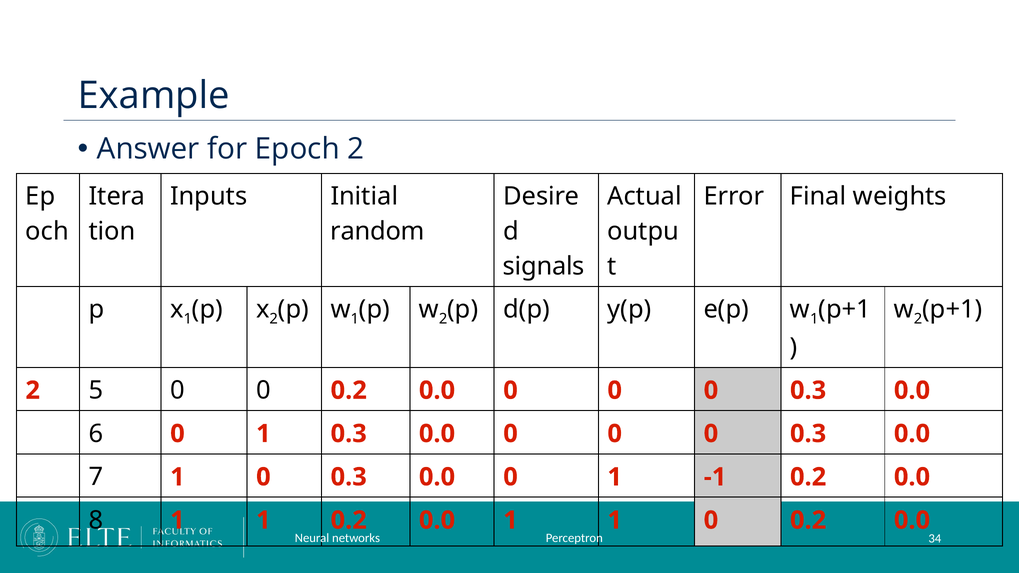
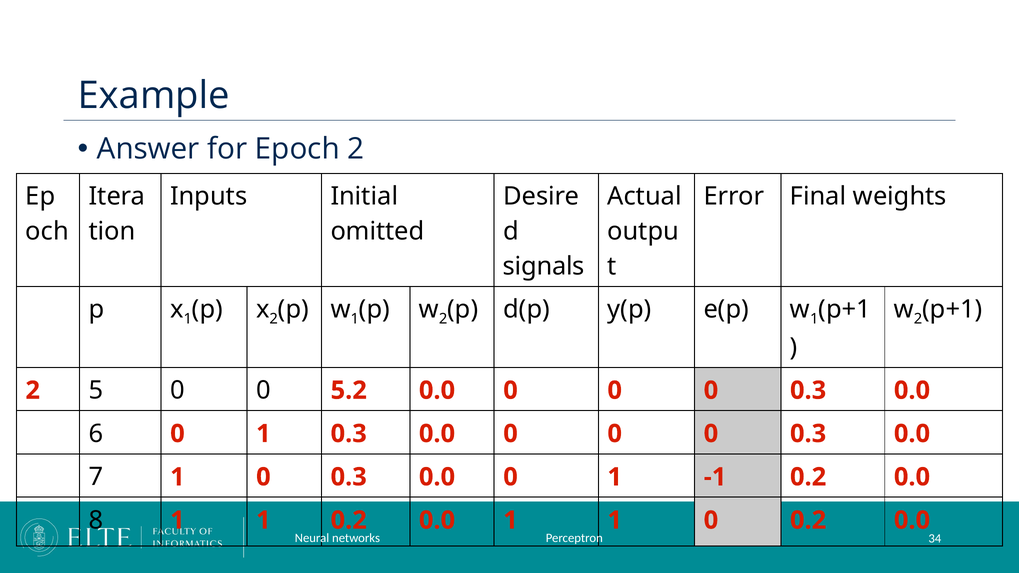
random: random -> omitted (377, 231)
0 0 0.2: 0.2 -> 5.2 (349, 391)
